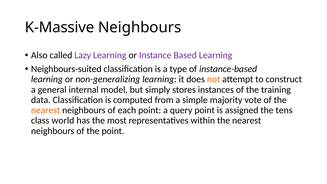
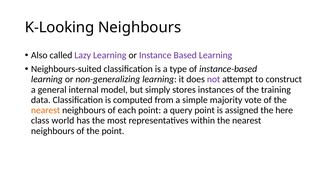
K-Massive: K-Massive -> K-Looking (60, 27)
not colour: orange -> purple (214, 79)
tens: tens -> here (284, 110)
